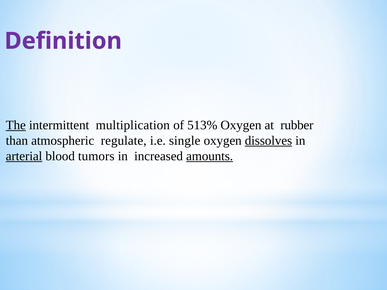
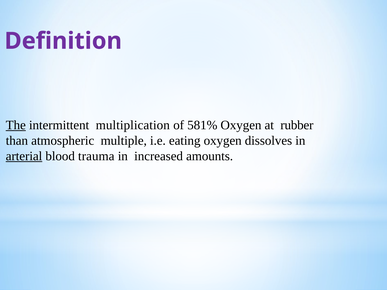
513%: 513% -> 581% (202, 125)
regulate: regulate -> multiple (124, 141)
single: single -> eating (185, 141)
dissolves underline: present -> none (268, 141)
tumors: tumors -> trauma (96, 156)
amounts underline: present -> none (210, 156)
